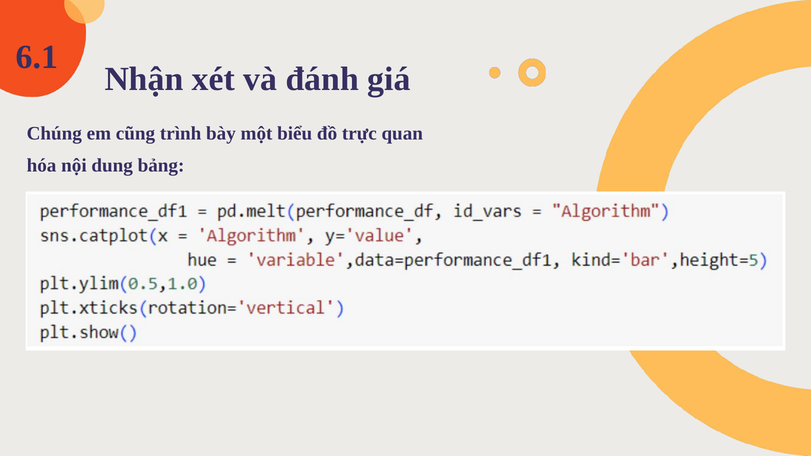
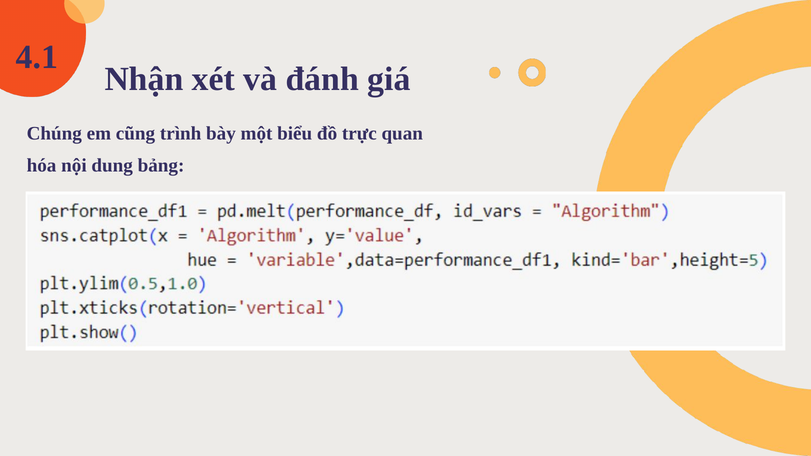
6.1: 6.1 -> 4.1 (37, 57)
